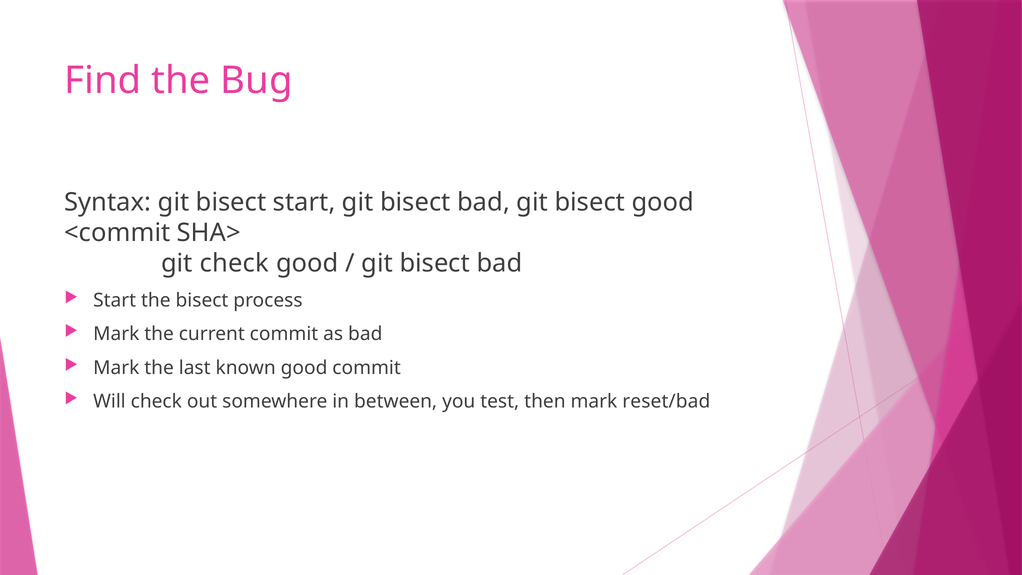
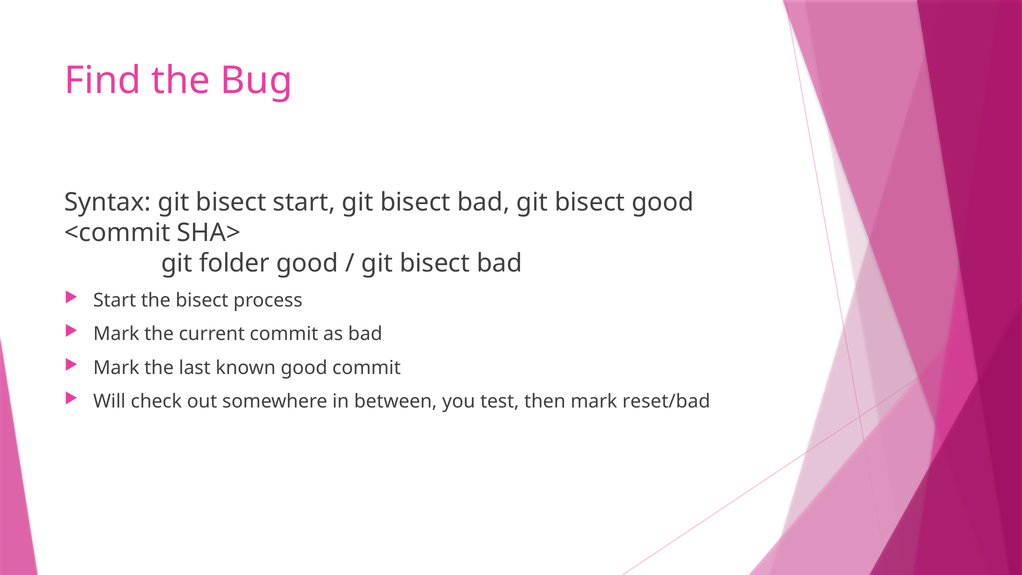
git check: check -> folder (234, 263)
